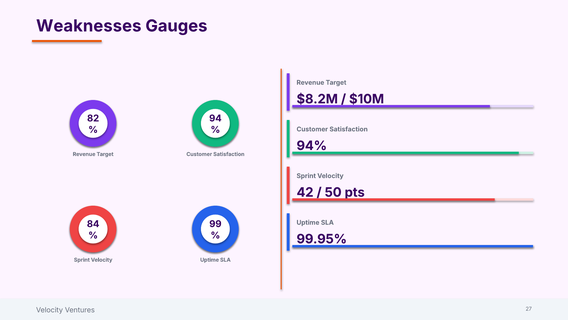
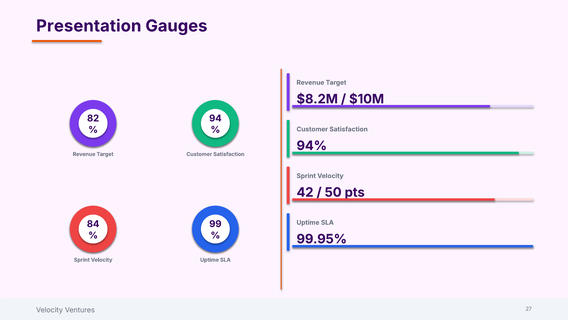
Weaknesses: Weaknesses -> Presentation (89, 26)
